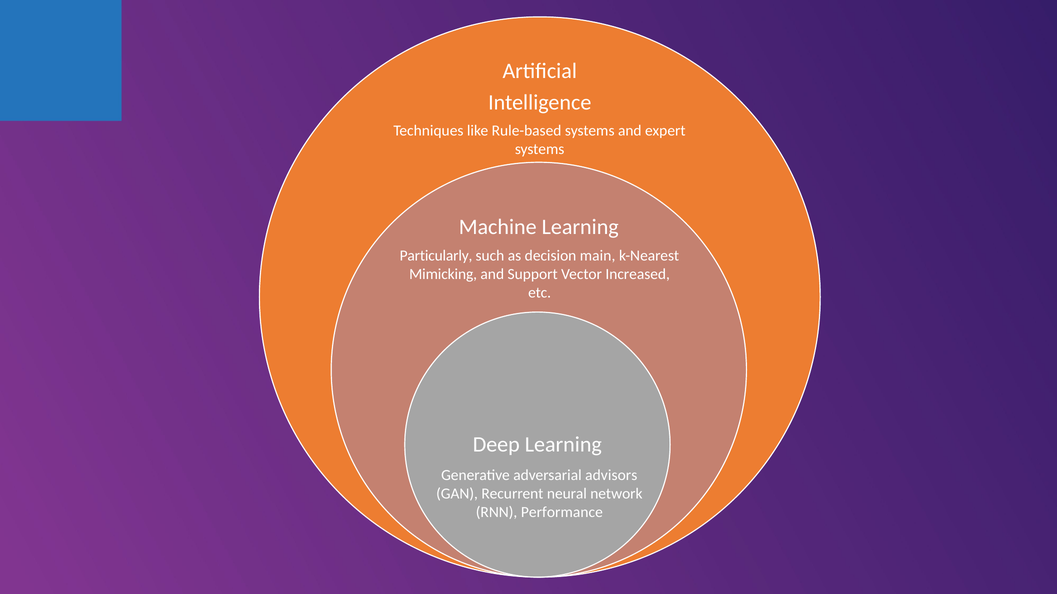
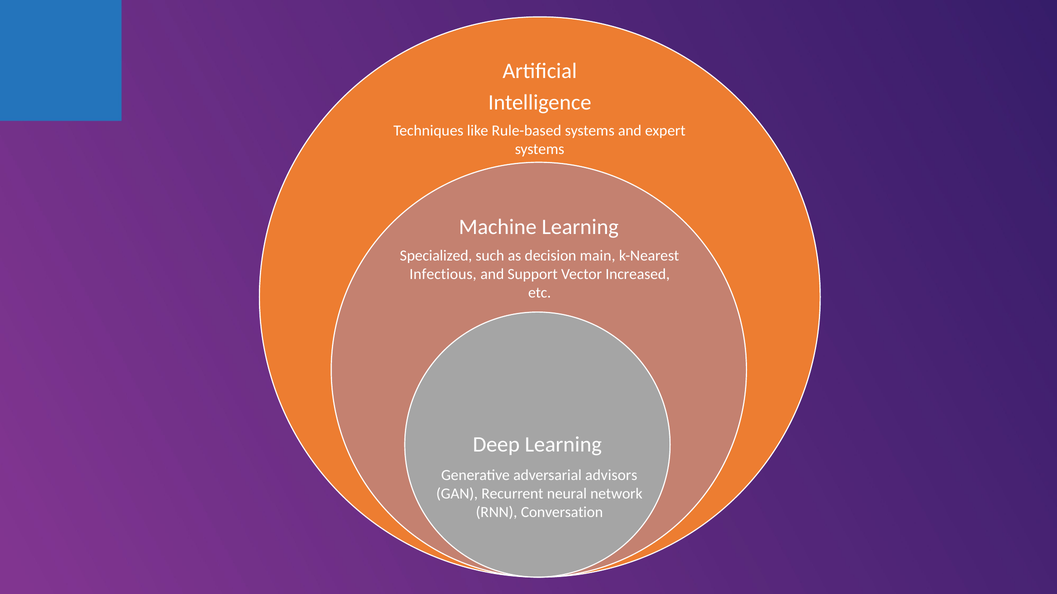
Particularly: Particularly -> Specialized (436, 256)
Mimicking: Mimicking -> Infectious (443, 274)
Performance: Performance -> Conversation (562, 512)
